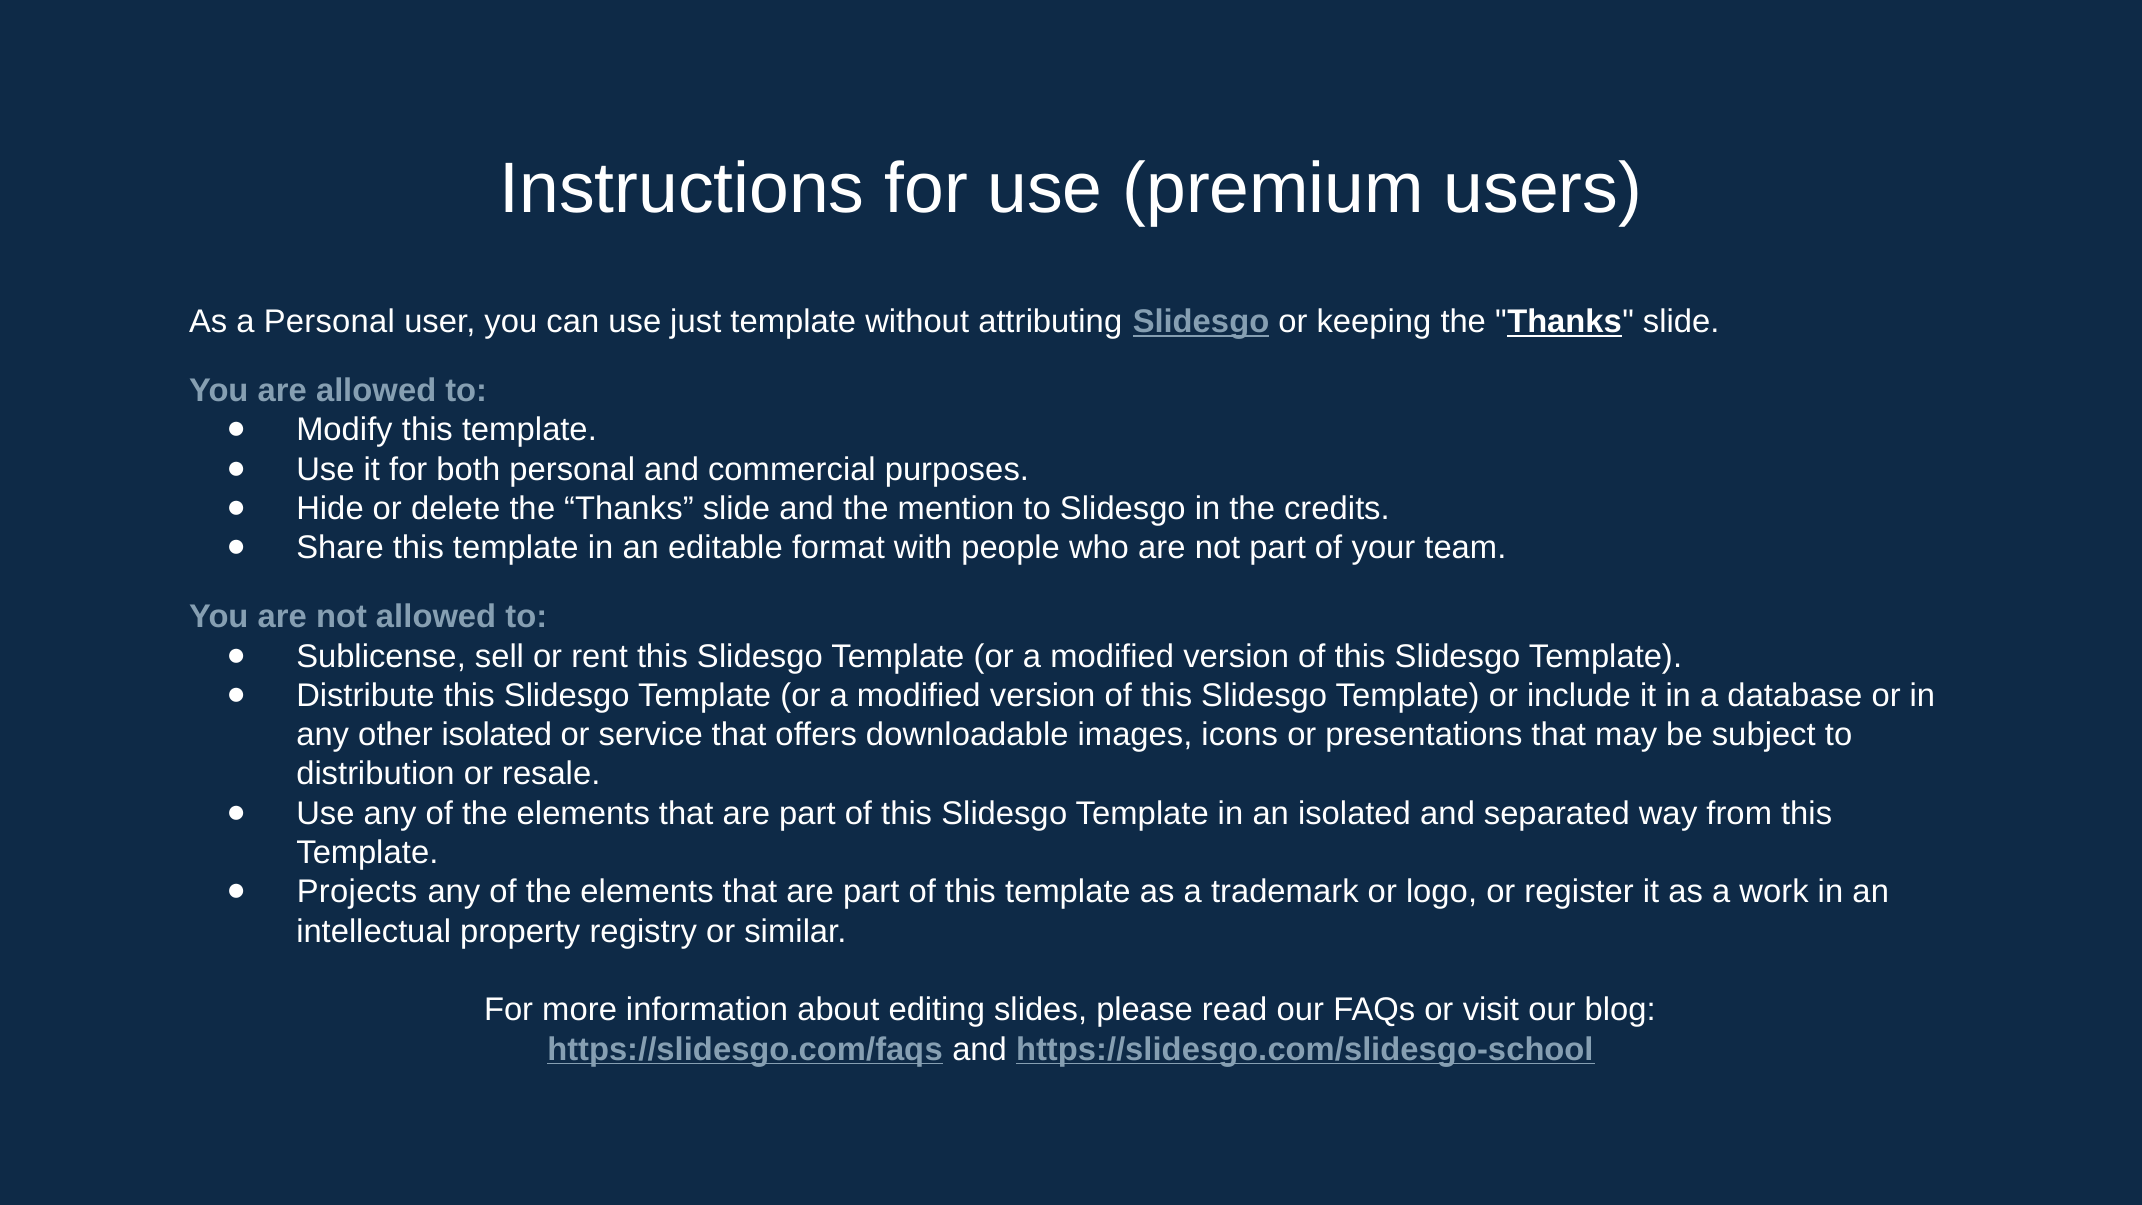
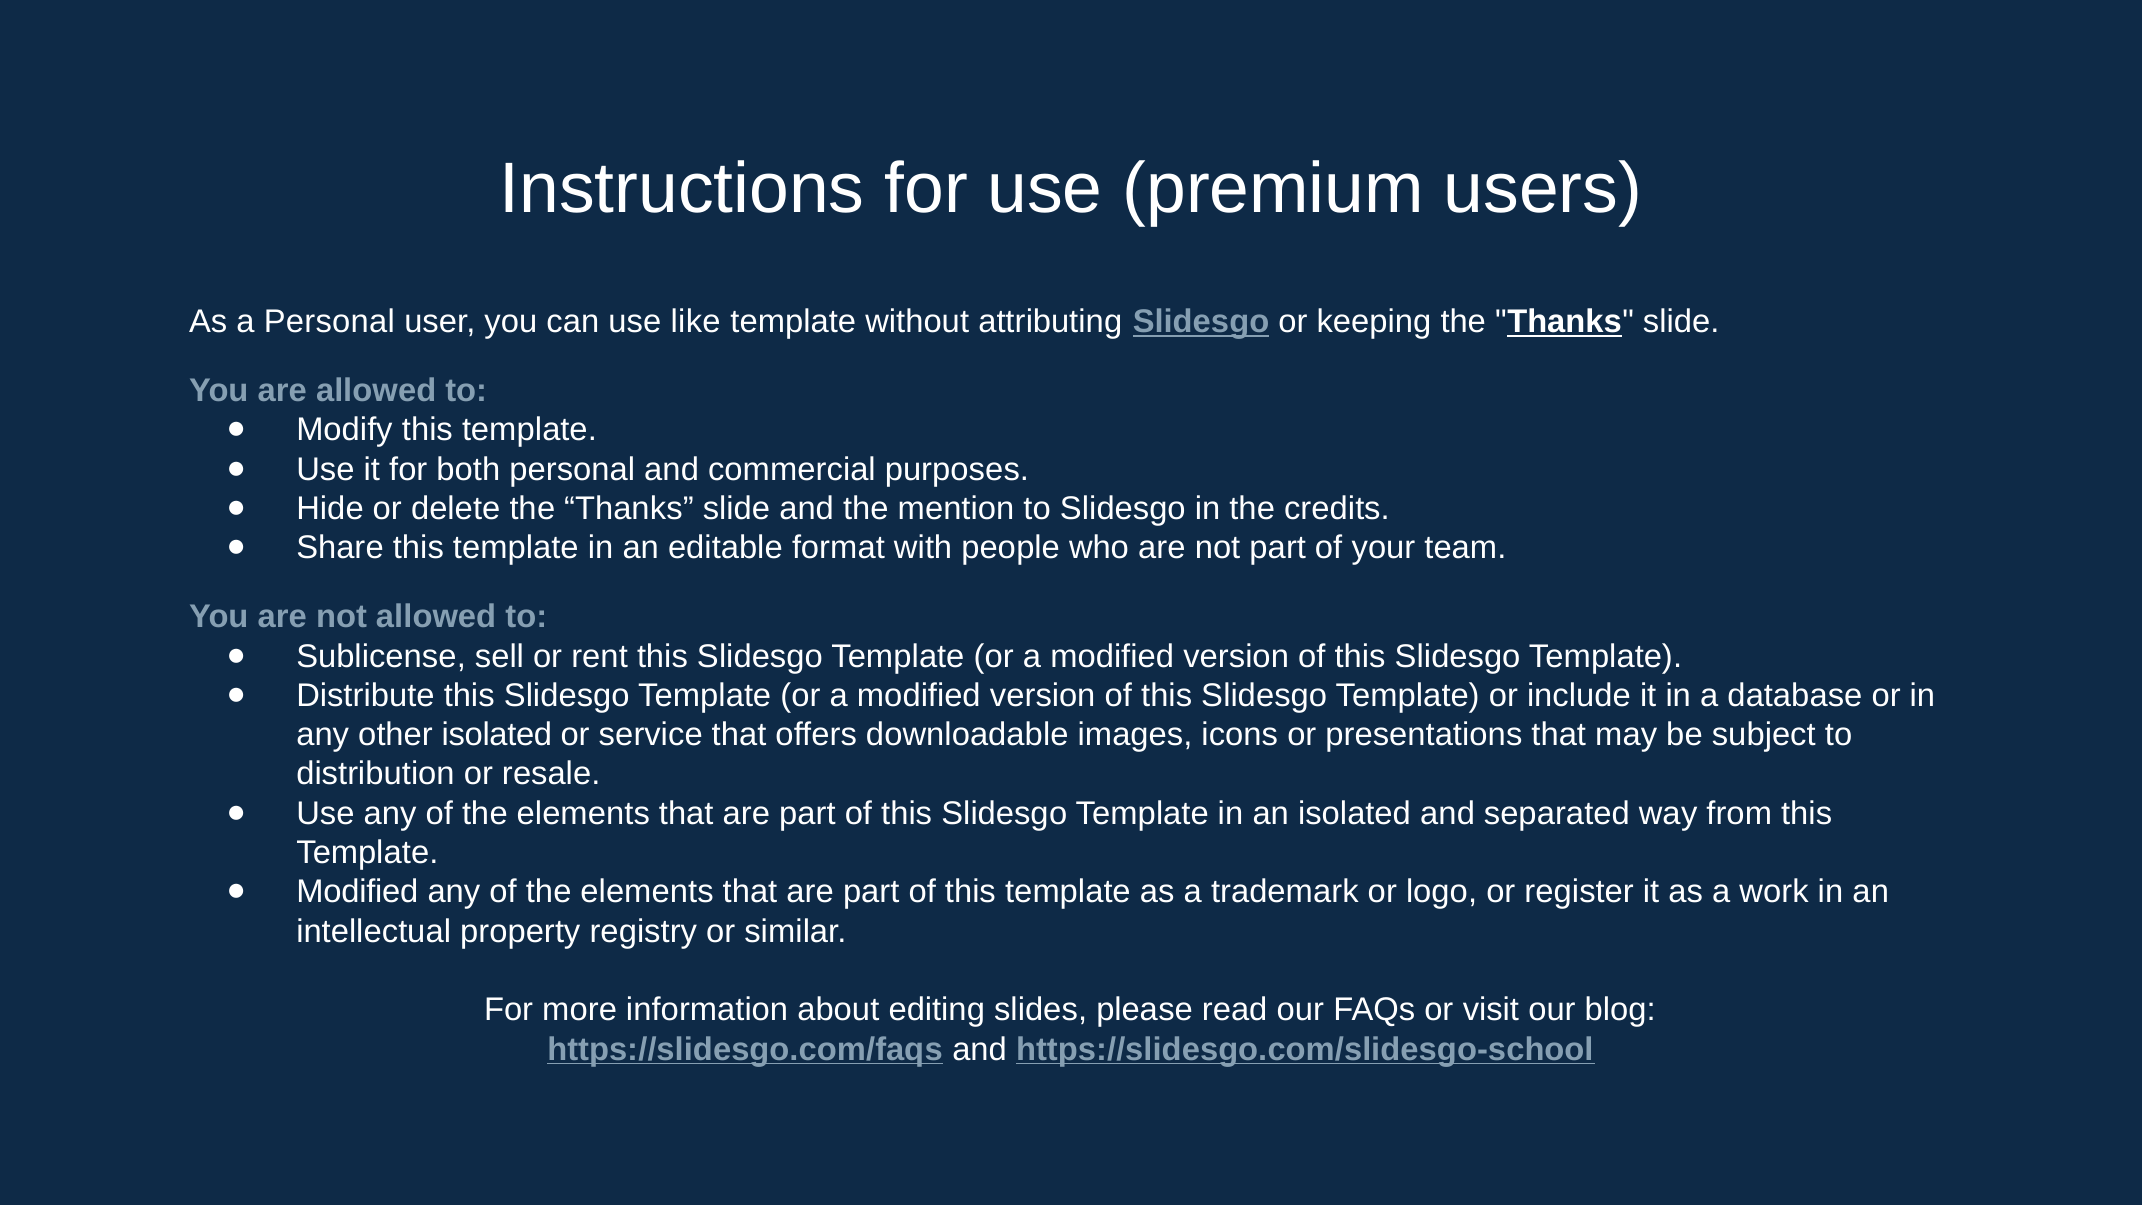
just: just -> like (696, 322)
Projects: Projects -> Modified (357, 892)
